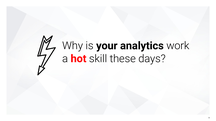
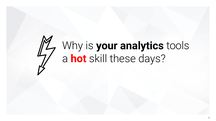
work: work -> tools (178, 46)
